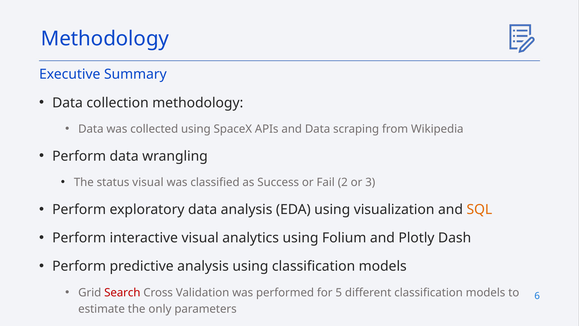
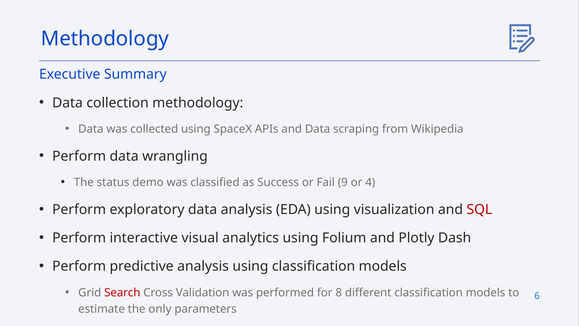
status visual: visual -> demo (148, 182)
2: 2 -> 9 (343, 182)
3: 3 -> 4 (370, 182)
SQL colour: orange -> red (479, 209)
5: 5 -> 8 (339, 292)
